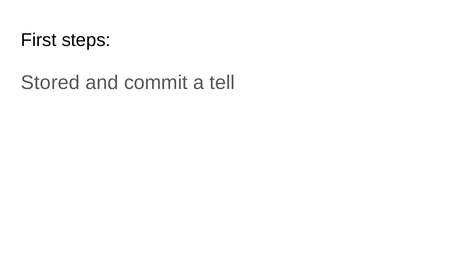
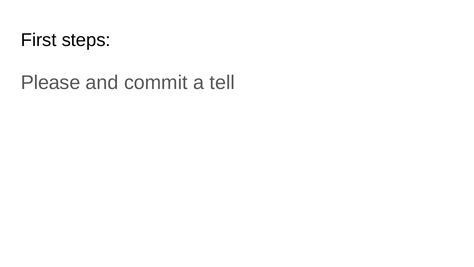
Stored: Stored -> Please (51, 83)
